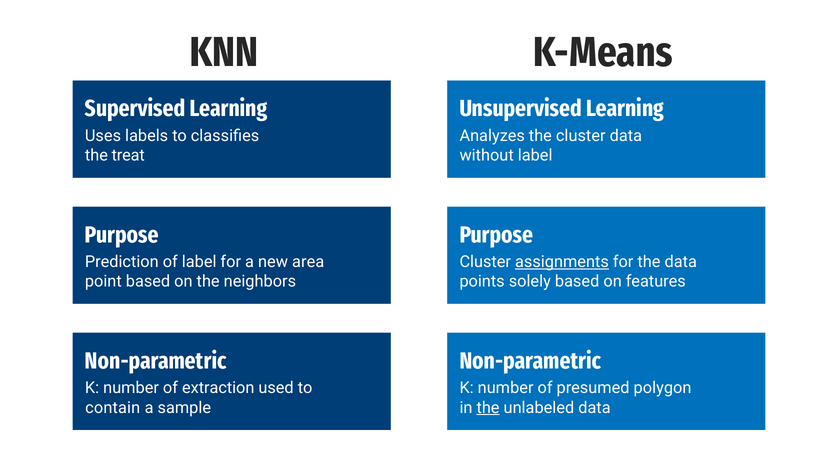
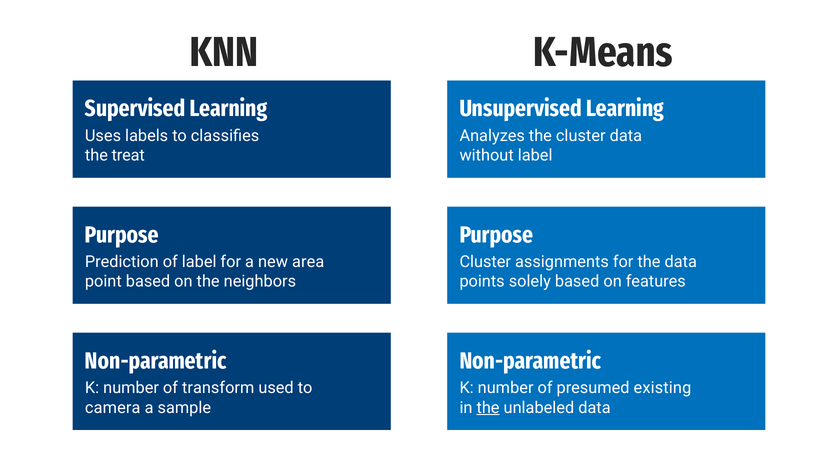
assignments underline: present -> none (562, 262)
extraction: extraction -> transform (218, 388)
polygon: polygon -> existing (662, 388)
contain: contain -> camera (113, 408)
